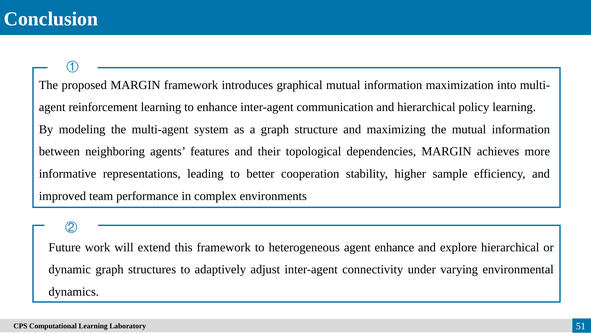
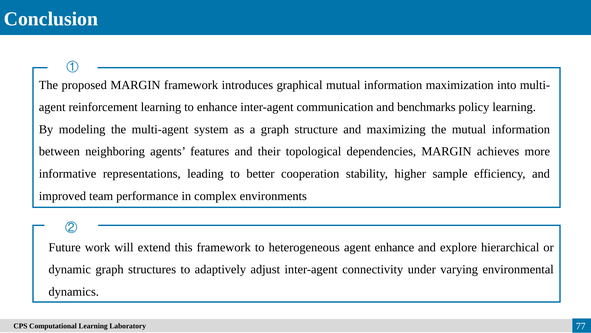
and hierarchical: hierarchical -> benchmarks (426, 107)
51: 51 -> 77 (581, 326)
